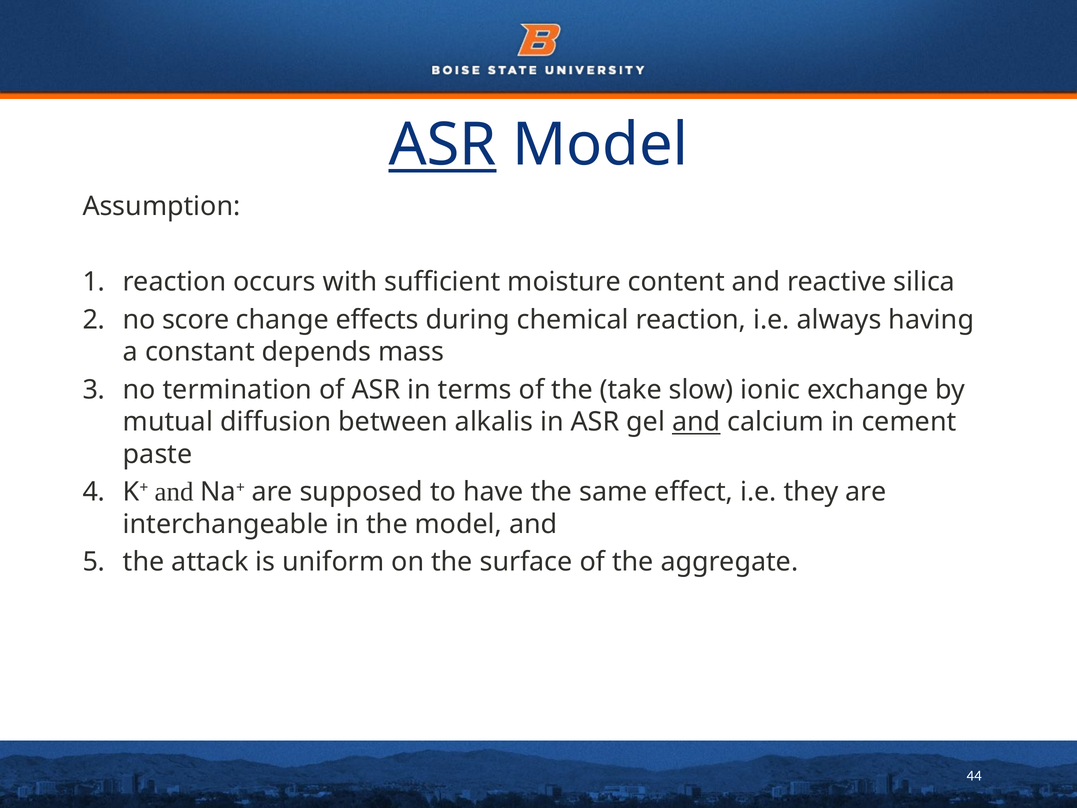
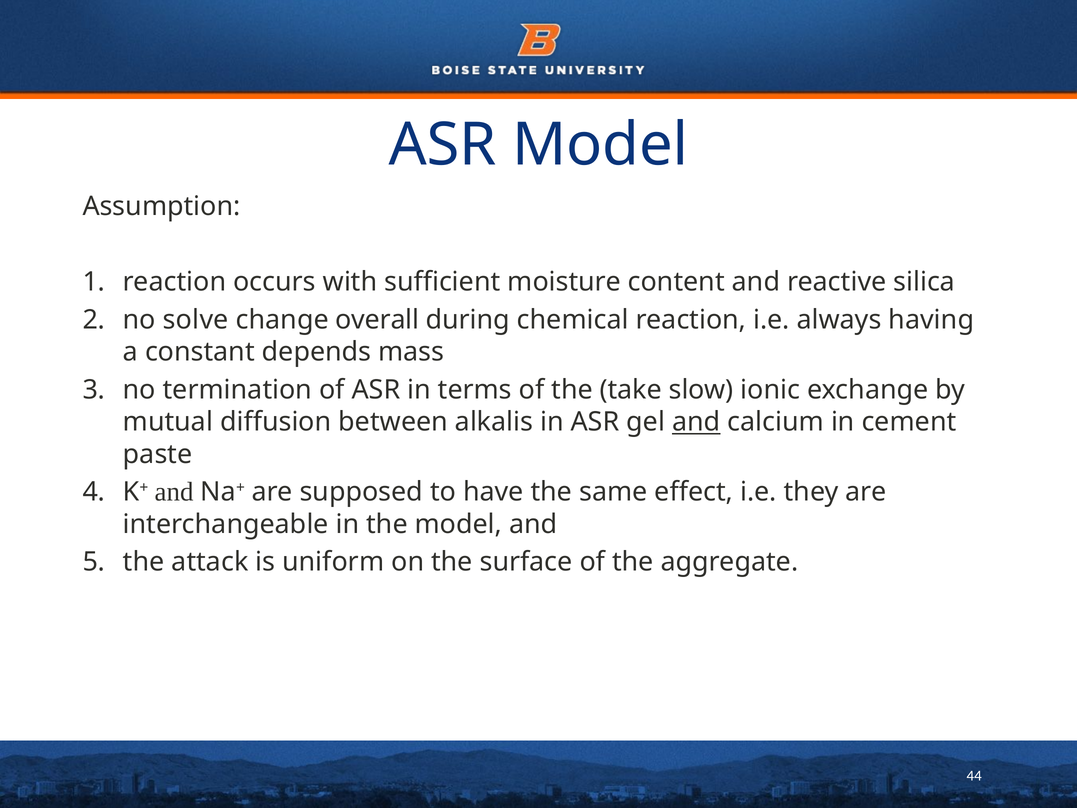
ASR underline: present -> none (443, 145)
score: score -> solve (196, 320)
effects: effects -> overall (377, 320)
